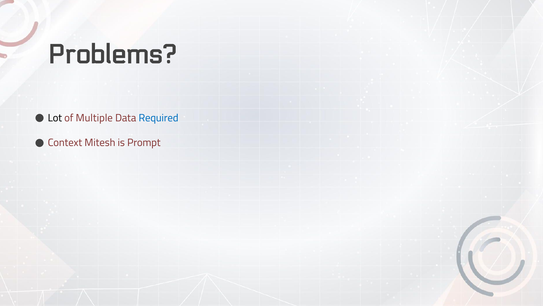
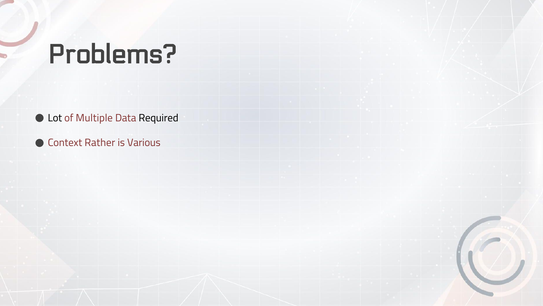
Required colour: blue -> black (159, 118)
Mitesh: Mitesh -> Rather (100, 142)
Prompt: Prompt -> Various (144, 142)
